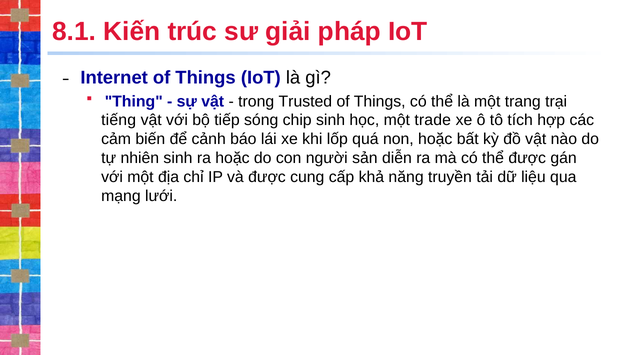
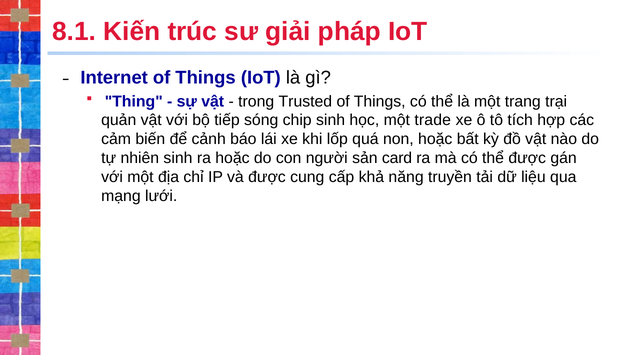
tiếng: tiếng -> quản (119, 120)
diễn: diễn -> card (397, 158)
